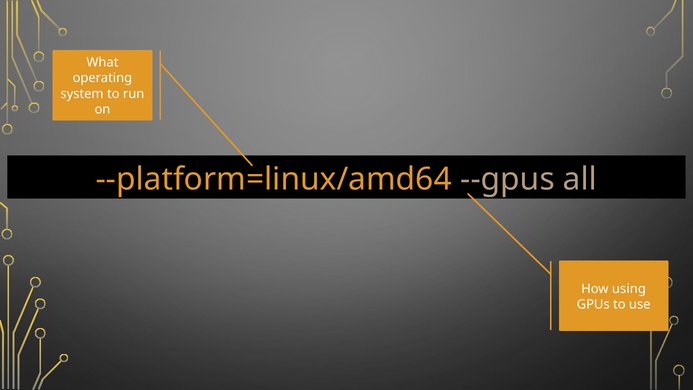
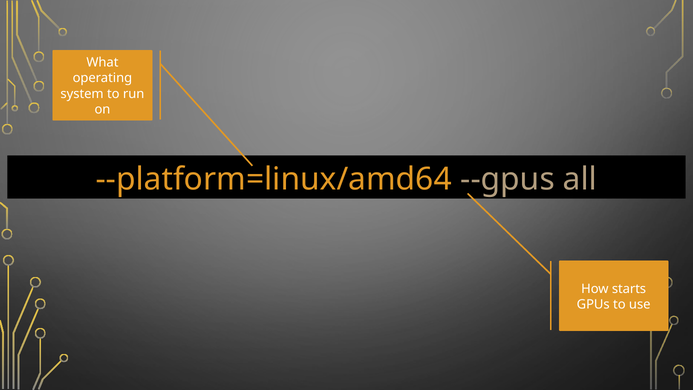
using: using -> starts (629, 289)
